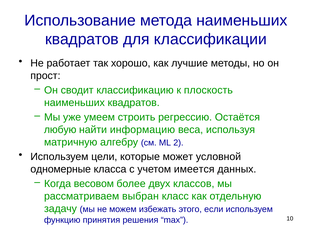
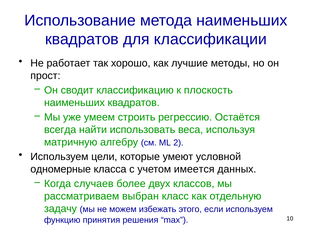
любую: любую -> всегда (60, 130)
информацию: информацию -> использовать (143, 130)
может: может -> умеют (178, 157)
весовом: весовом -> случаев (94, 184)
